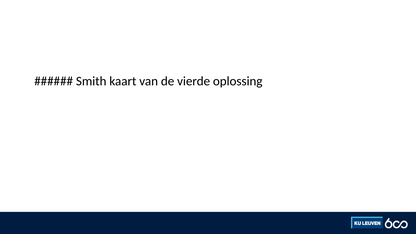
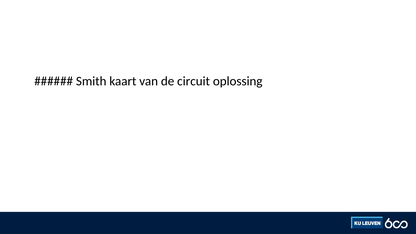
vierde: vierde -> circuit (194, 81)
